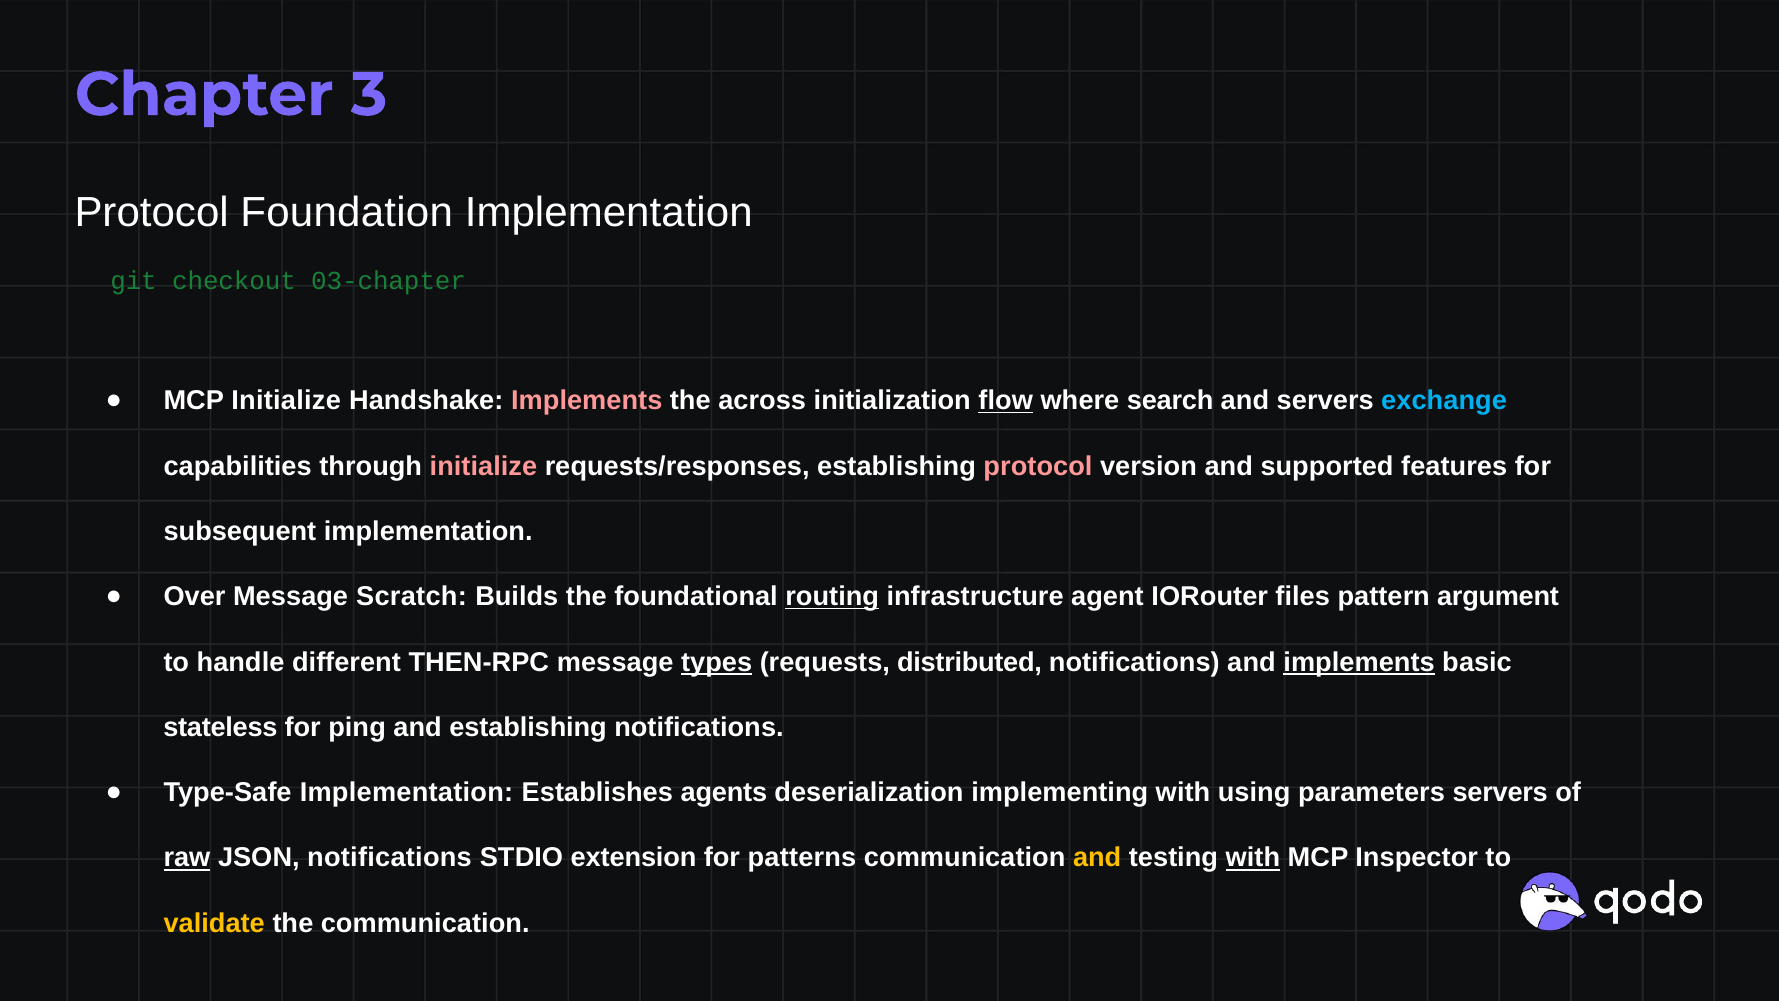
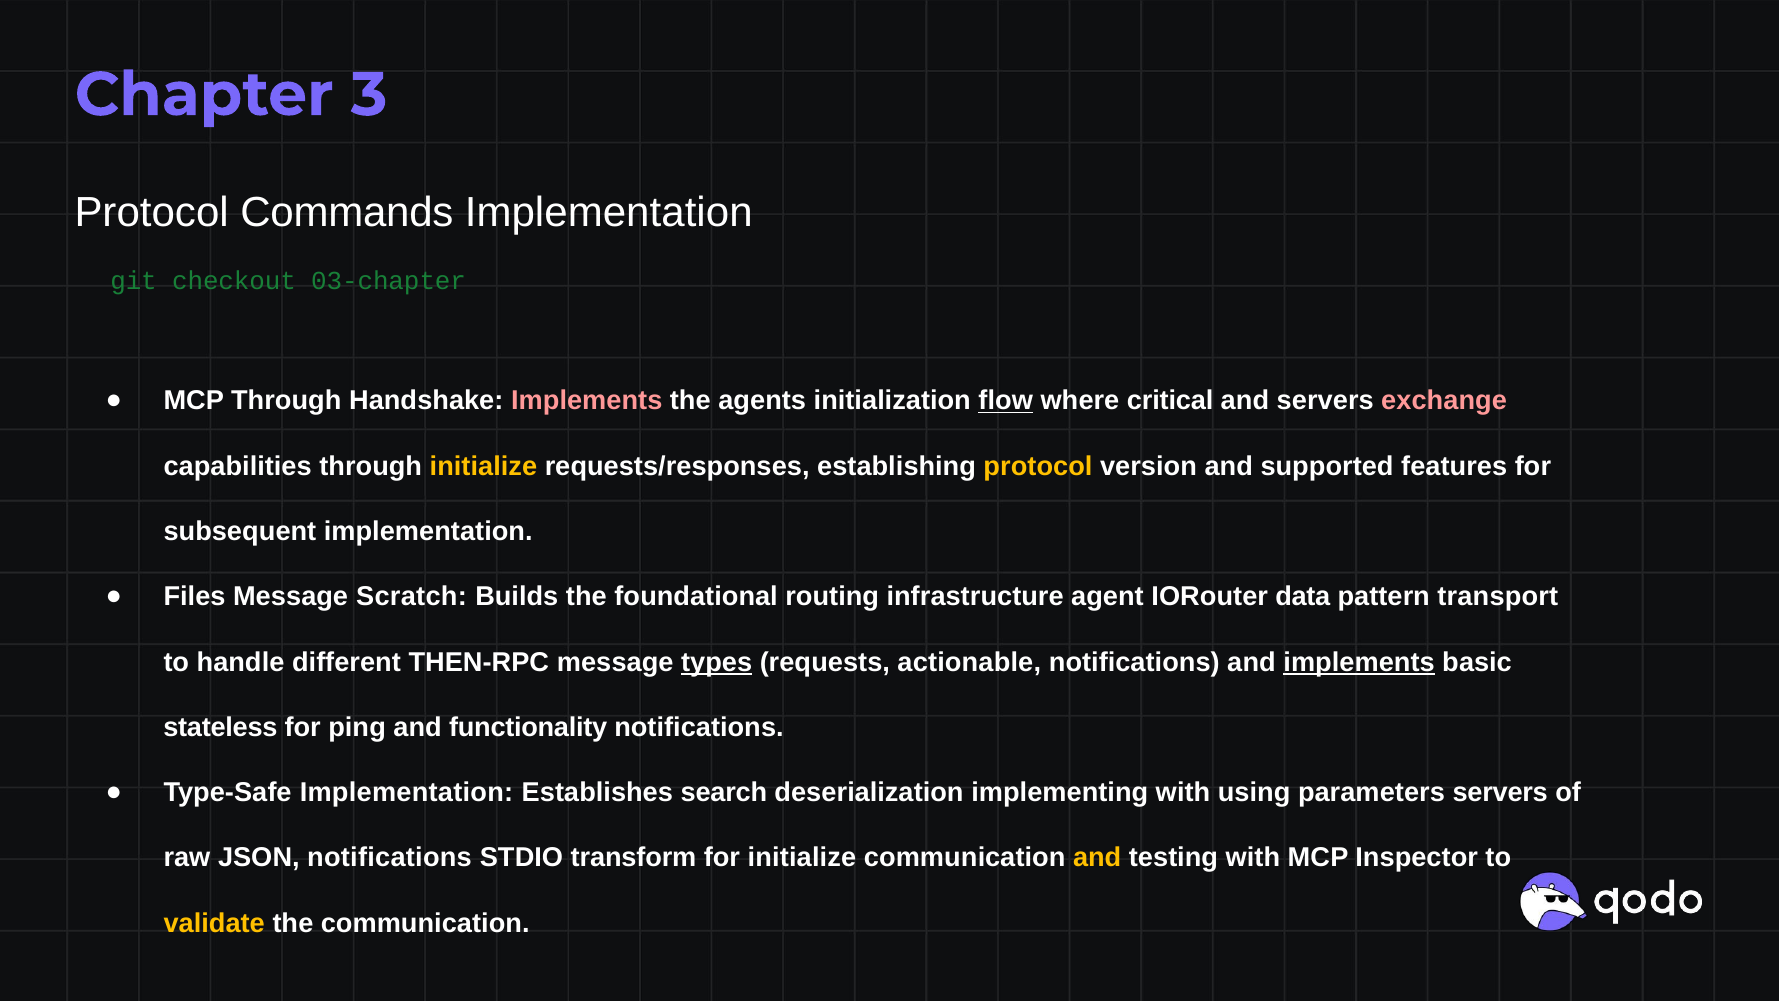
Foundation: Foundation -> Commands (347, 212)
MCP Initialize: Initialize -> Through (286, 401)
across: across -> agents (762, 401)
search: search -> critical (1170, 401)
exchange colour: light blue -> pink (1444, 401)
initialize colour: pink -> yellow (483, 466)
protocol colour: pink -> yellow (1038, 466)
Over: Over -> Files (195, 597)
routing underline: present -> none (832, 597)
files: files -> data (1303, 597)
argument: argument -> transport (1498, 597)
distributed: distributed -> actionable (969, 662)
and establishing: establishing -> functionality (528, 727)
agents: agents -> search (724, 792)
raw underline: present -> none (187, 858)
extension: extension -> transform (634, 858)
for patterns: patterns -> initialize (802, 858)
with underline: present -> none (1253, 858)
